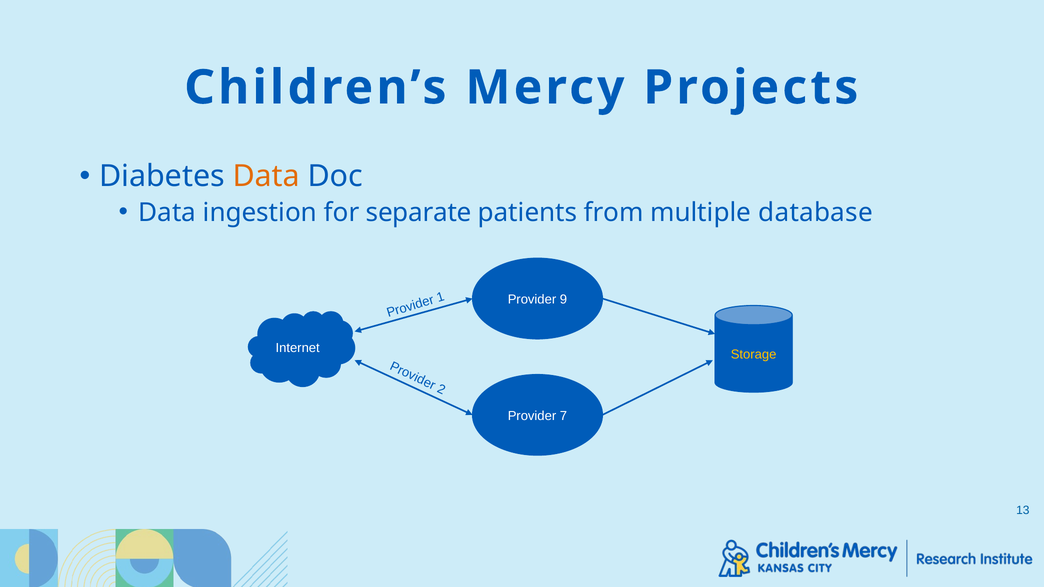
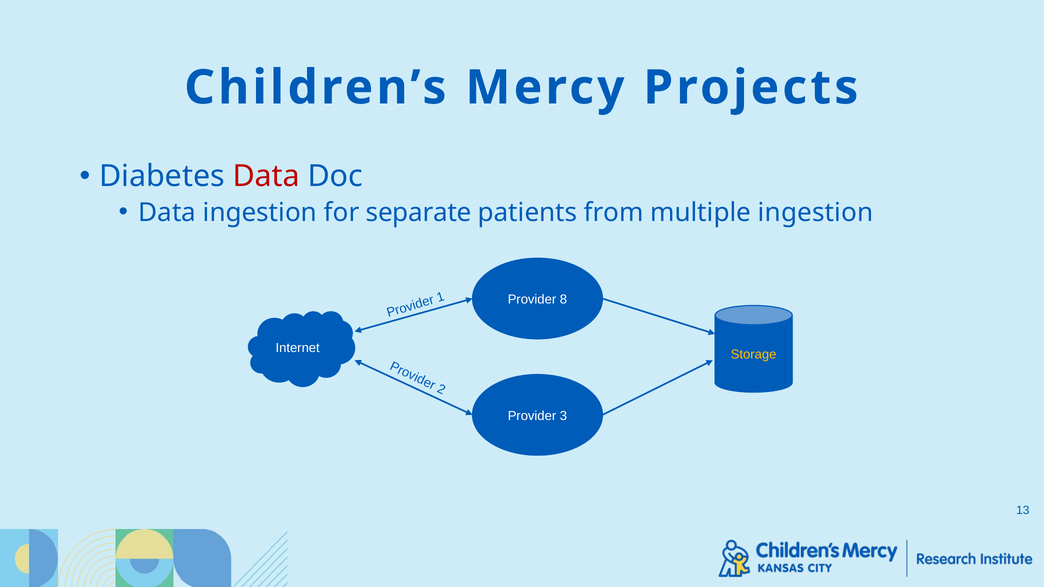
Data colour: orange -> red (266, 177)
multiple database: database -> ingestion (816, 213)
9: 9 -> 8 (563, 300)
7: 7 -> 3 (563, 416)
